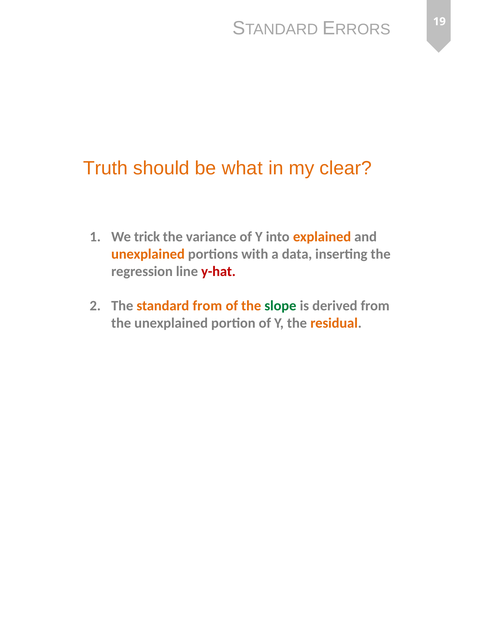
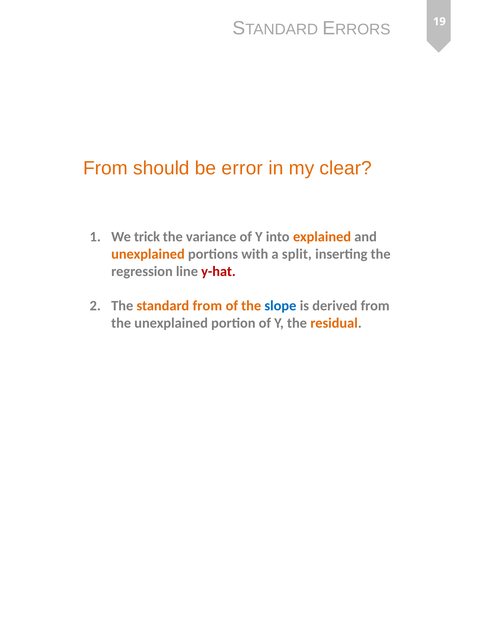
Truth: Truth -> From (105, 168)
what: what -> error (242, 168)
data: data -> split (297, 254)
slope colour: green -> blue (280, 306)
